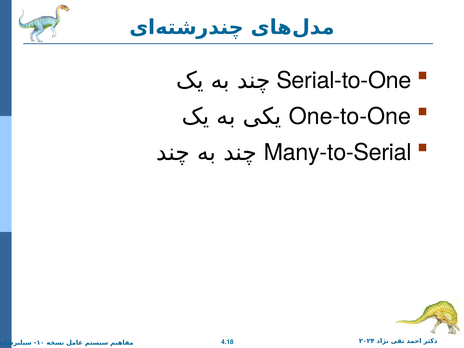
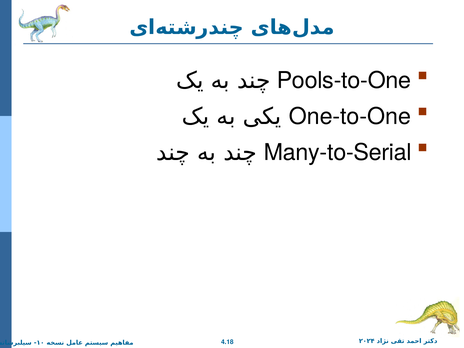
Serial-to-One: Serial-to-One -> Pools-to-One (344, 80)
